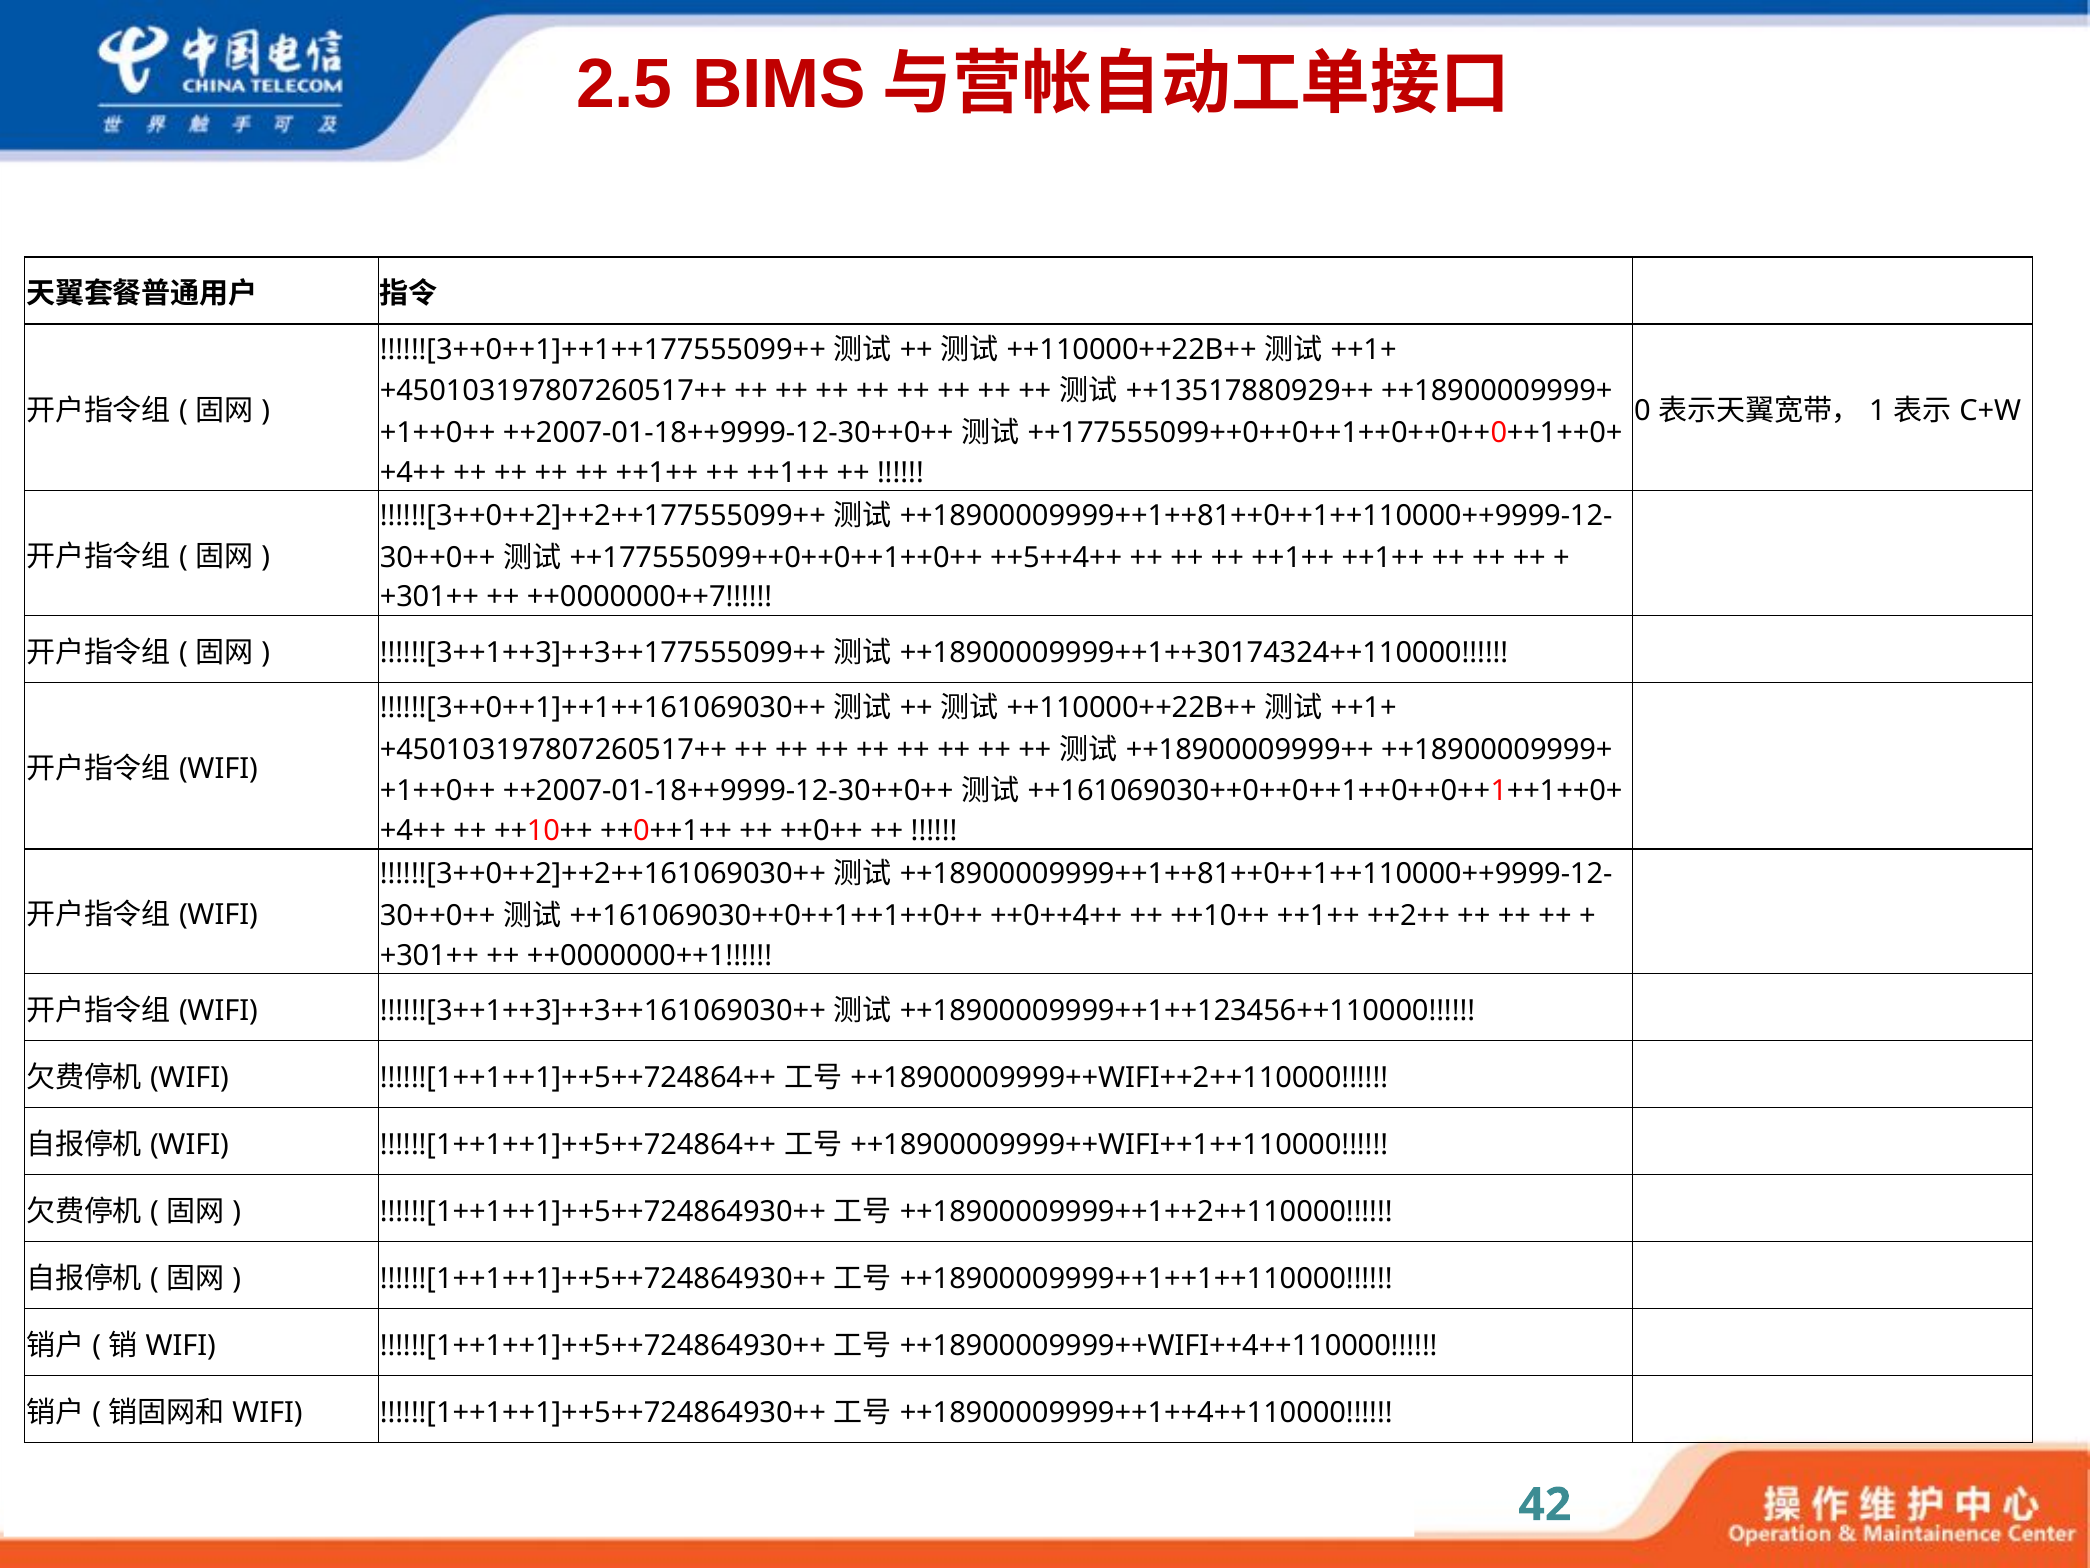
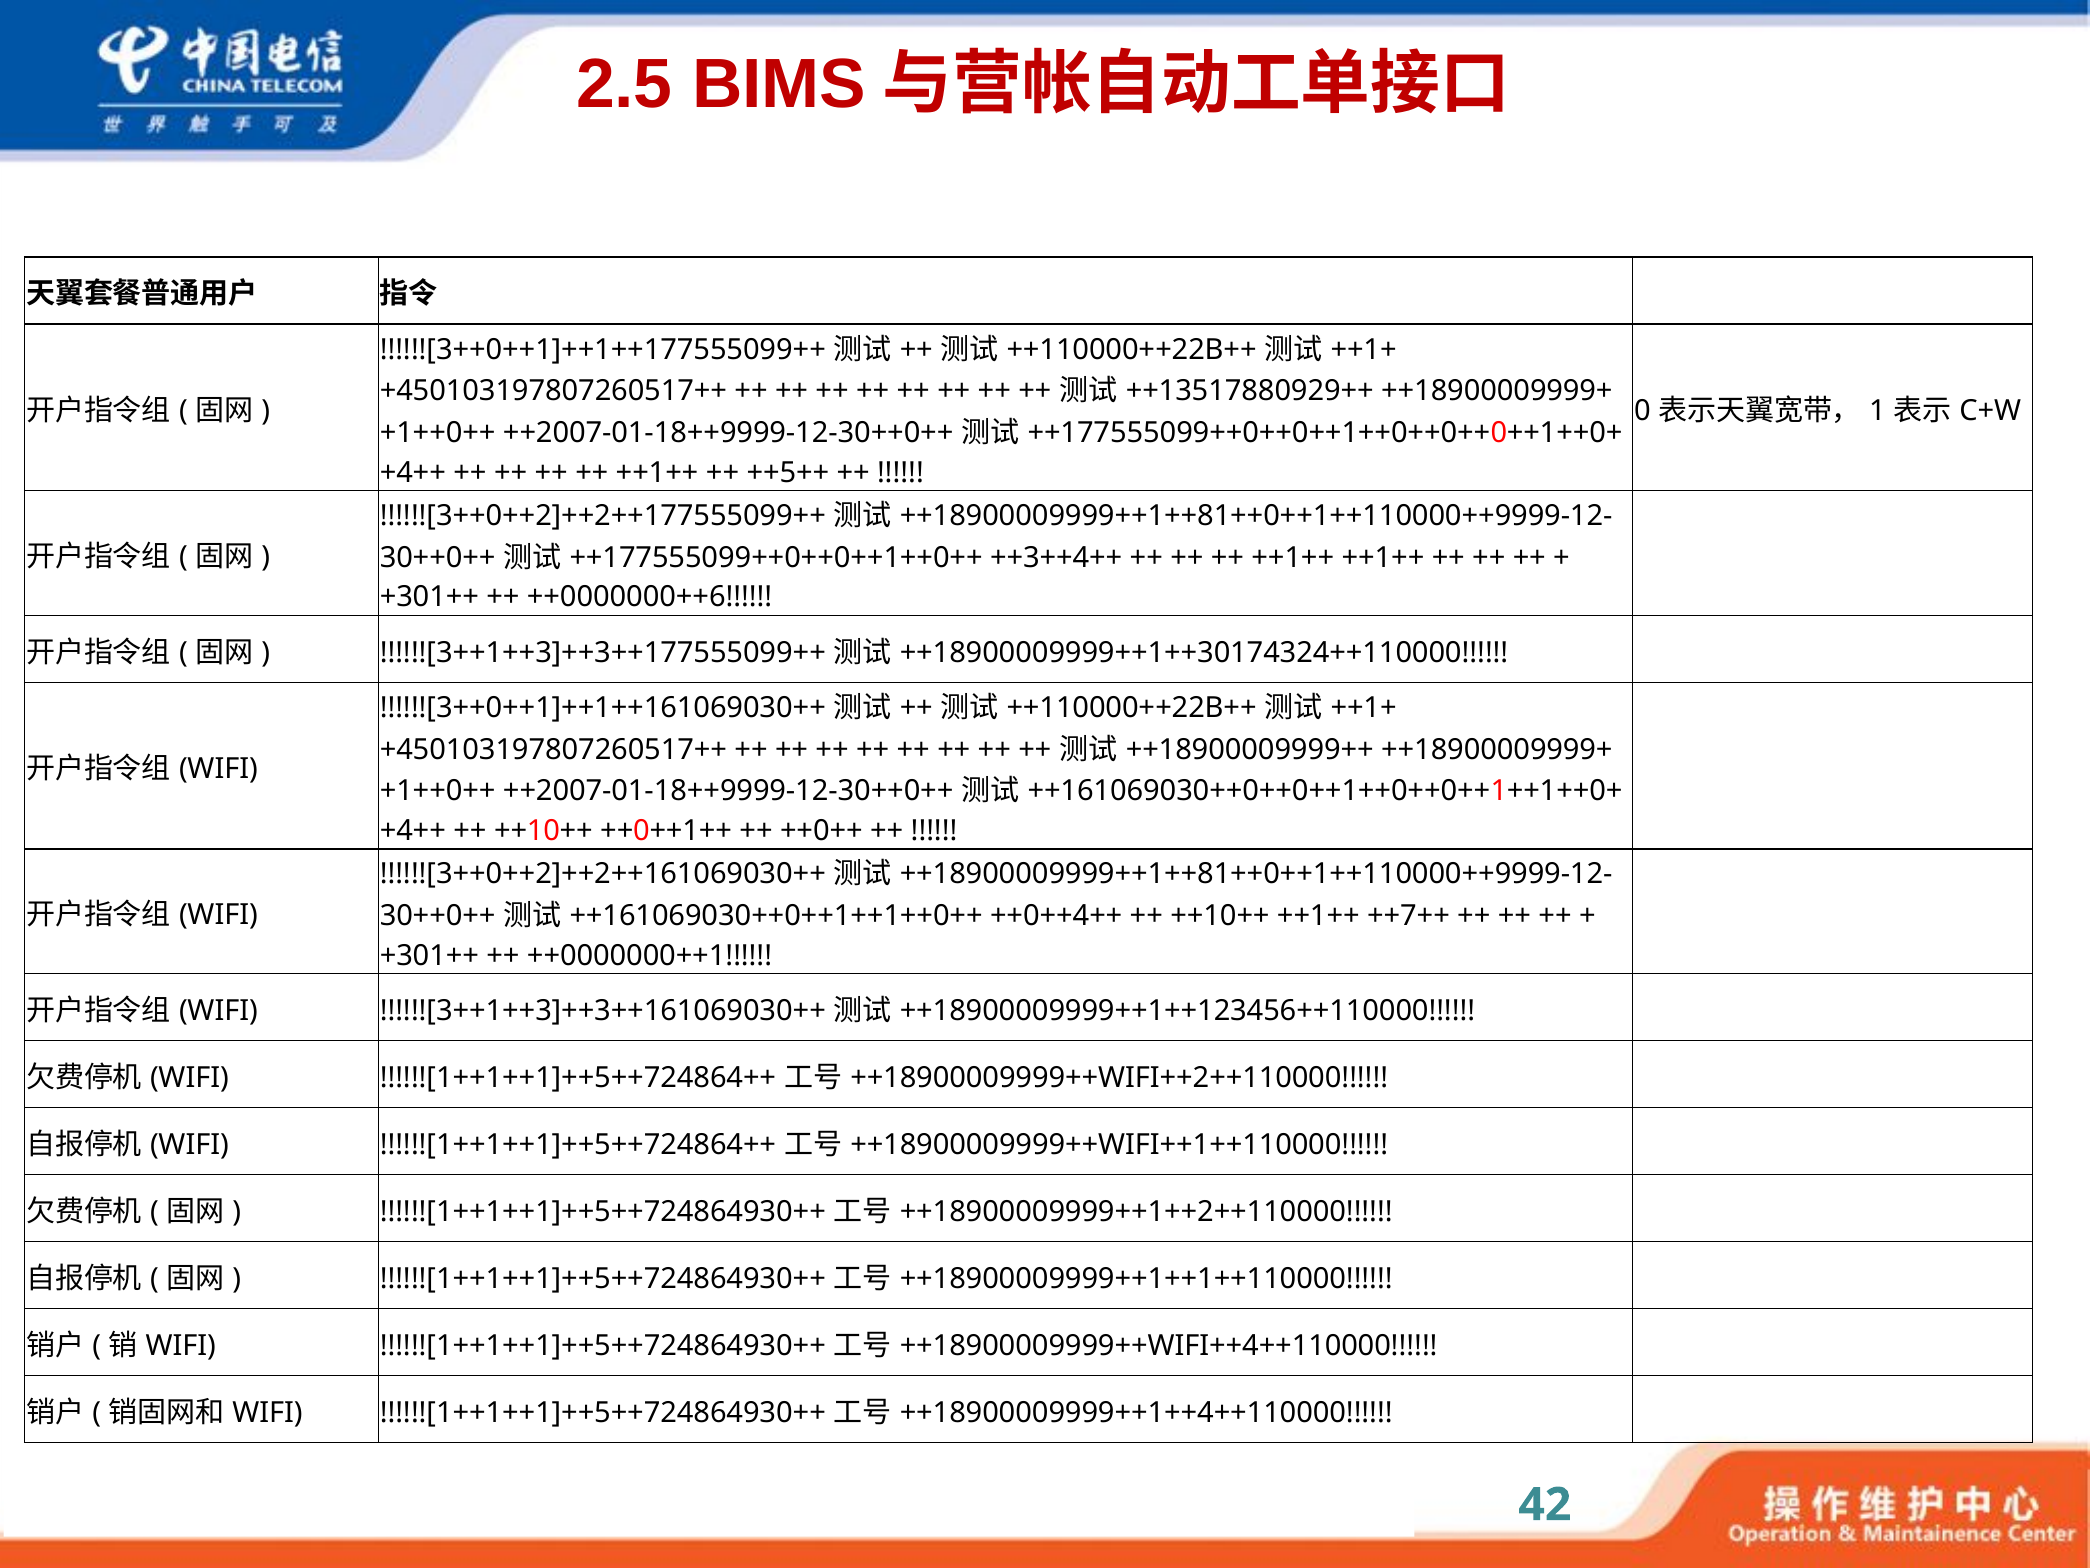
++1++: ++1++ -> ++5++ (788, 472)
++5++4++: ++5++4++ -> ++3++4++ (1056, 558)
++0000000++7: ++0000000++7 -> ++0000000++6 (650, 597)
++2++: ++2++ -> ++7++ (1408, 916)
